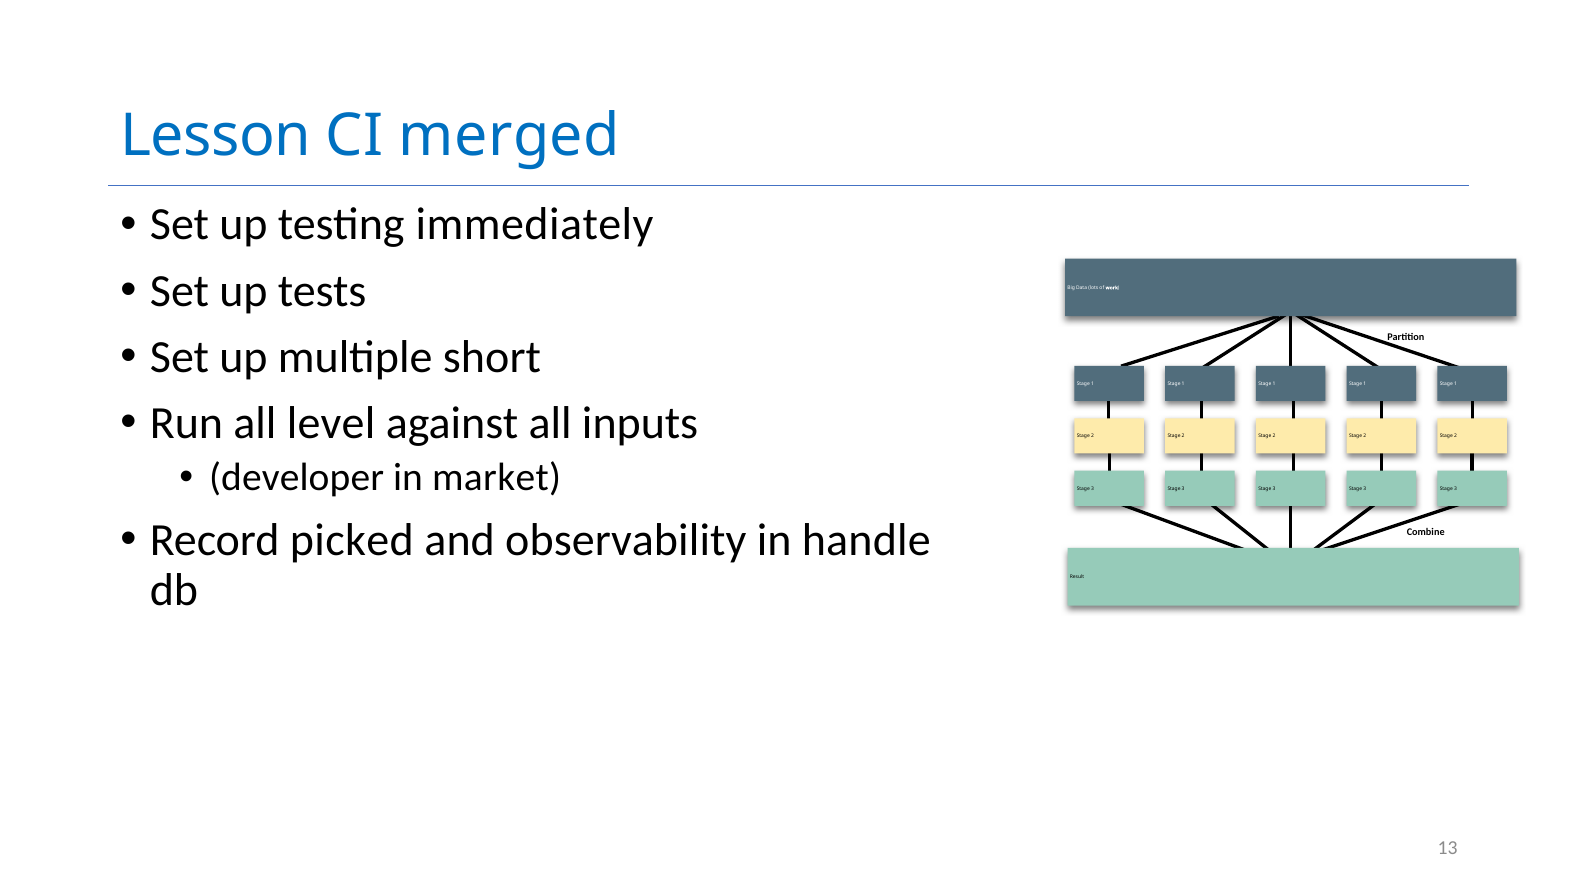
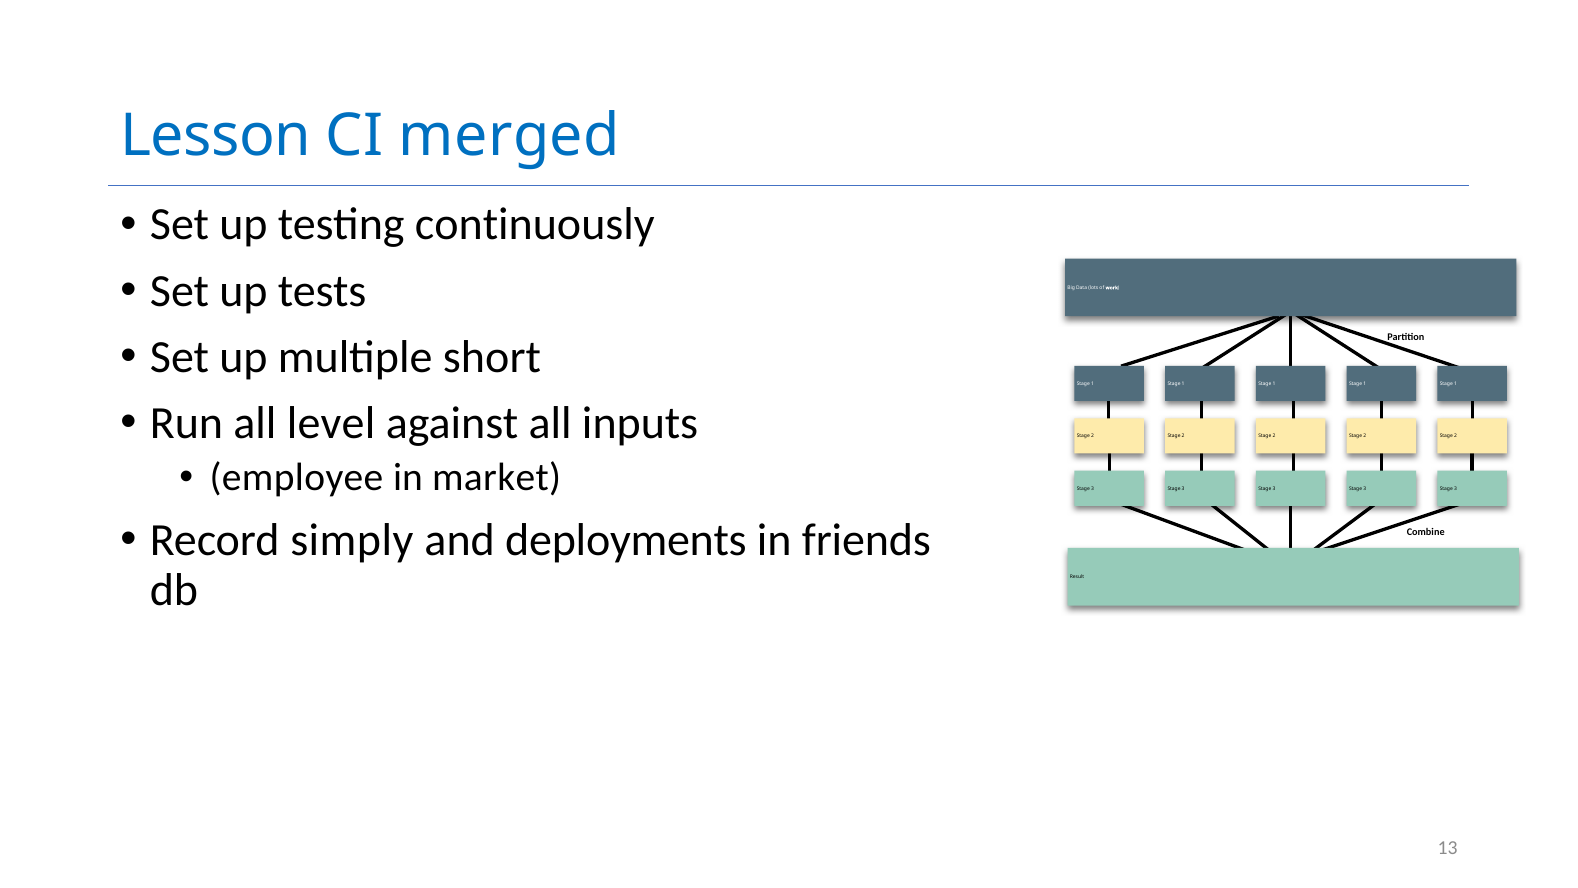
immediately: immediately -> continuously (535, 225)
developer: developer -> employee (296, 478)
picked: picked -> simply (352, 540)
observability: observability -> deployments (626, 540)
handle: handle -> friends (866, 540)
